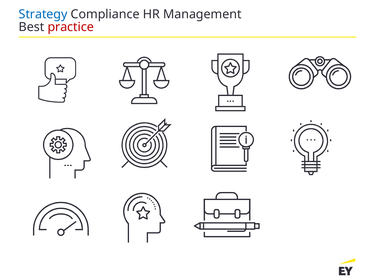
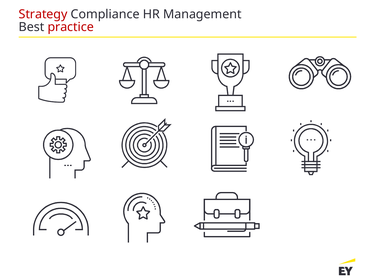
Strategy colour: blue -> red (43, 14)
